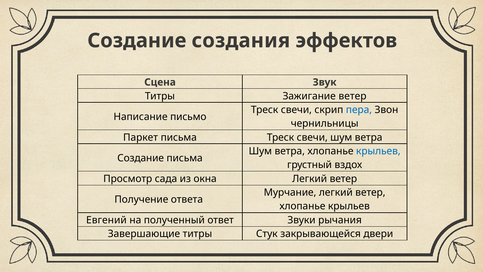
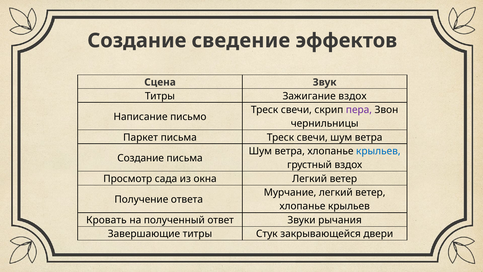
создания: создания -> сведение (241, 41)
Зажигание ветер: ветер -> вздох (352, 96)
пера colour: blue -> purple (359, 110)
Евгений: Евгений -> Кровать (106, 220)
